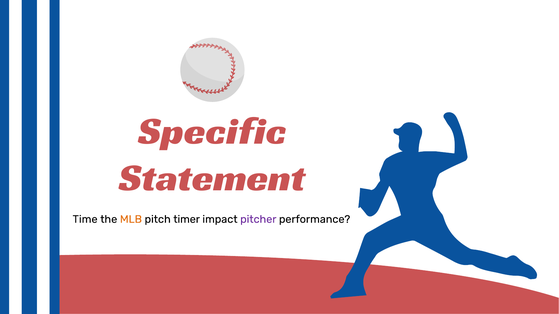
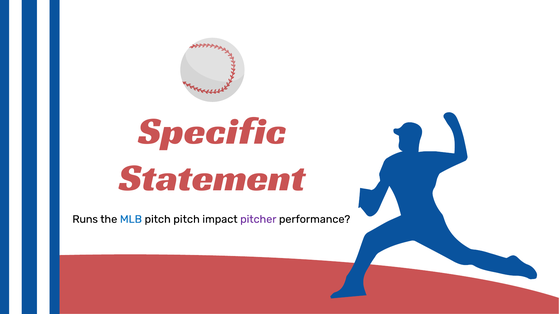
Time: Time -> Runs (85, 220)
MLB colour: orange -> blue (131, 220)
pitch timer: timer -> pitch (187, 220)
